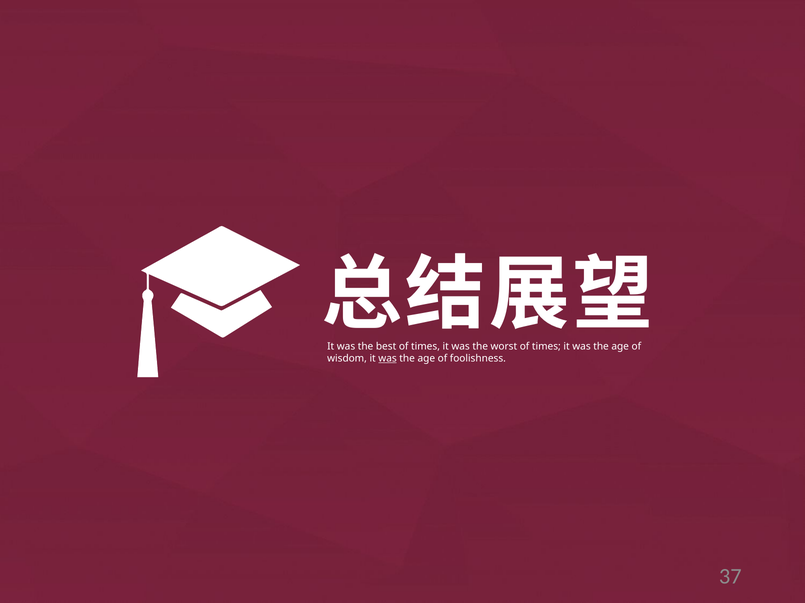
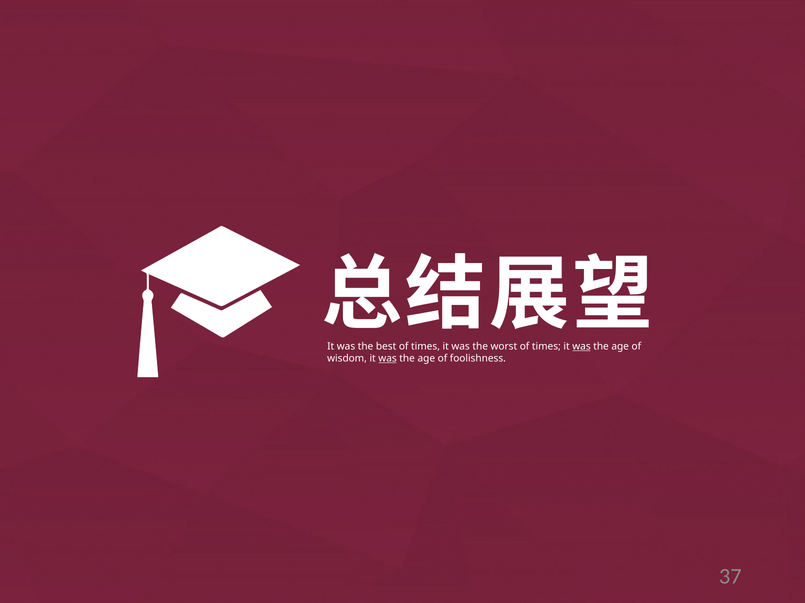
was underline: none -> present (582, 347)
